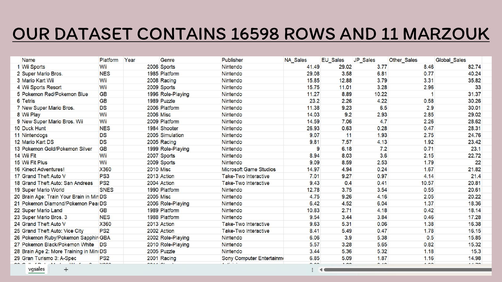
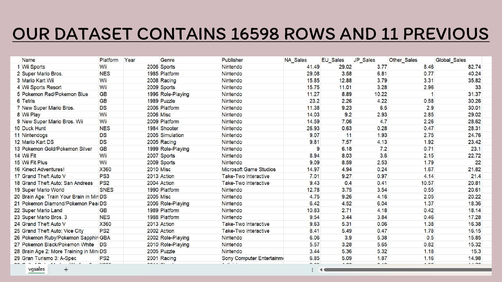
MARZOUK: MARZOUK -> PREVIOUS (446, 34)
